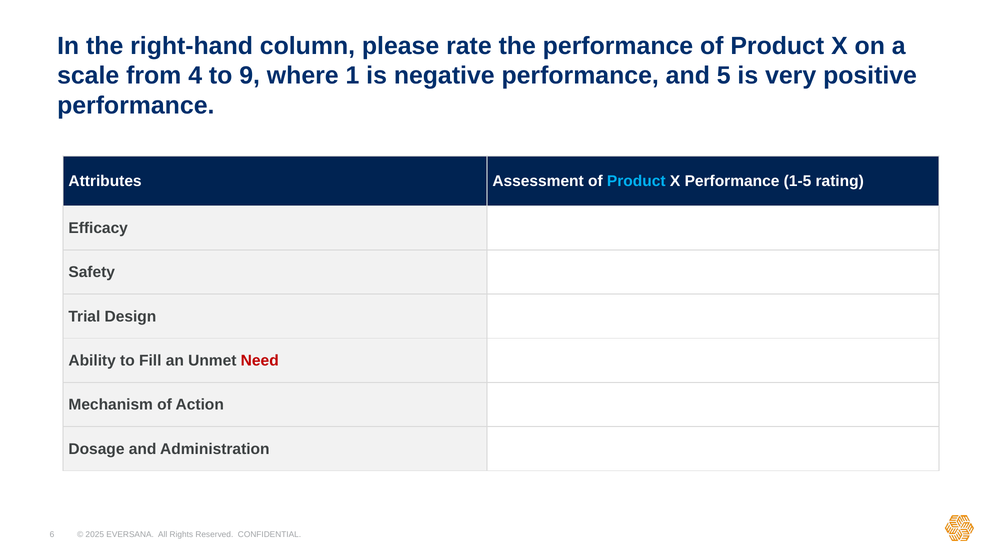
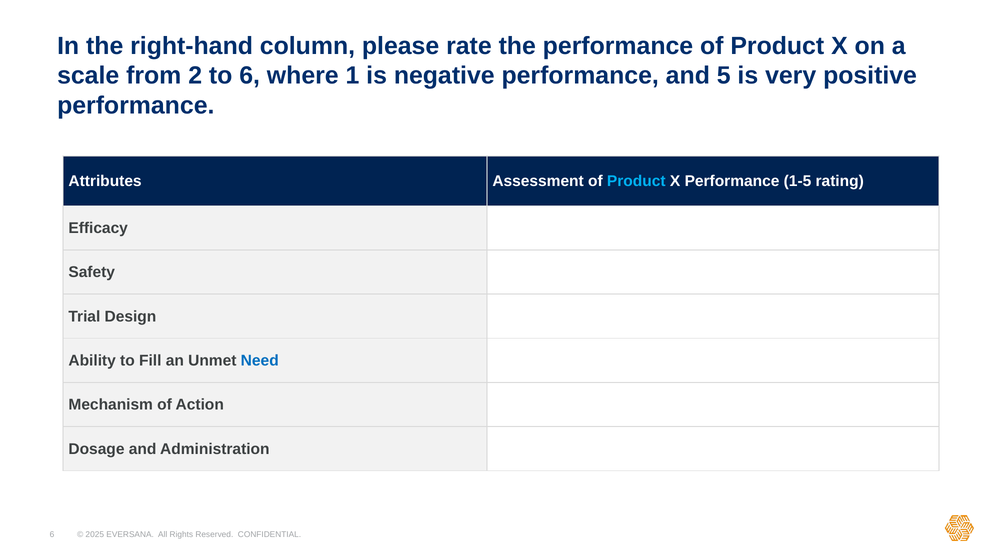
4: 4 -> 2 (195, 76)
to 9: 9 -> 6 (250, 76)
Need colour: red -> blue (260, 361)
